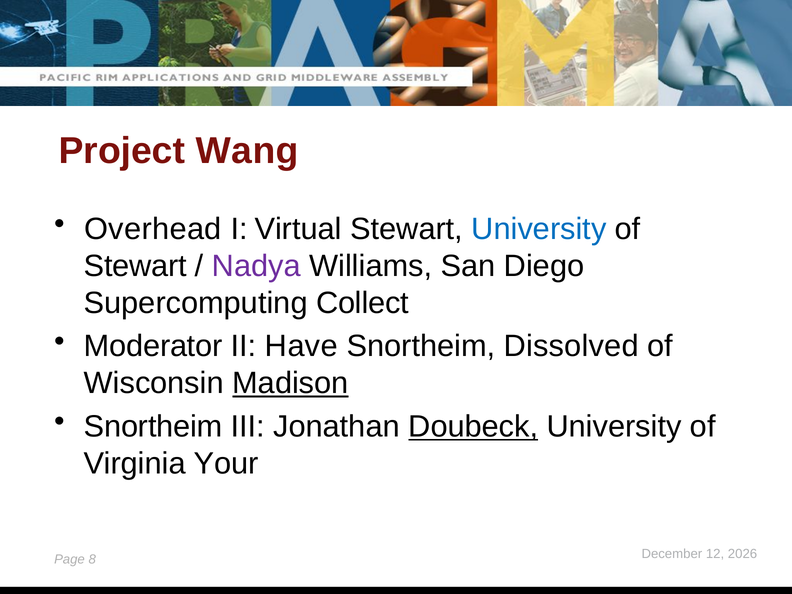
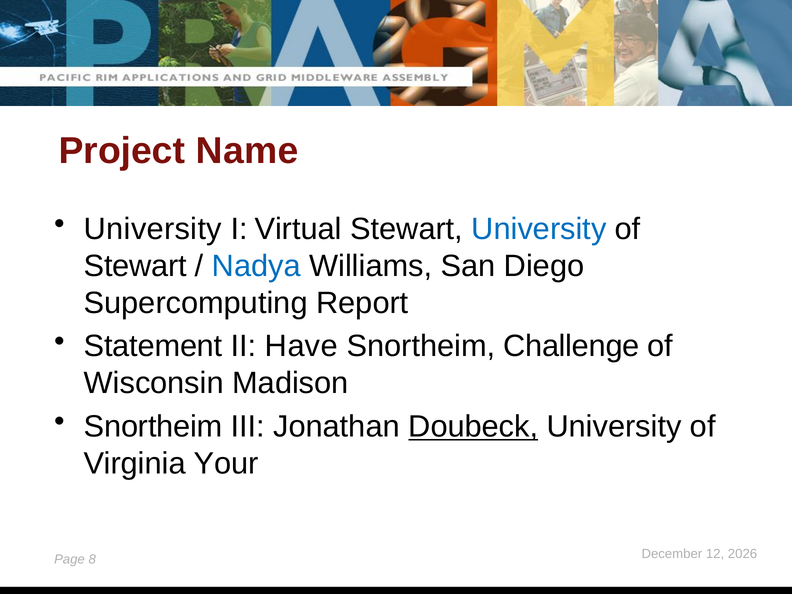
Wang: Wang -> Name (247, 151)
Overhead: Overhead -> University (153, 229)
Nadya colour: purple -> blue (256, 266)
Collect: Collect -> Report (362, 303)
Moderator: Moderator -> Statement (153, 346)
Dissolved: Dissolved -> Challenge (571, 346)
Madison underline: present -> none (290, 383)
